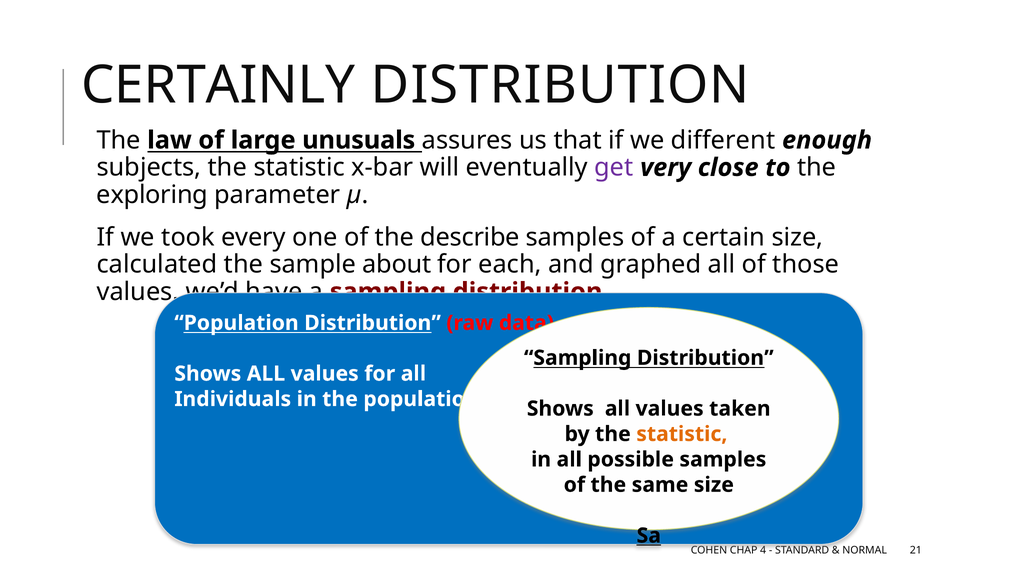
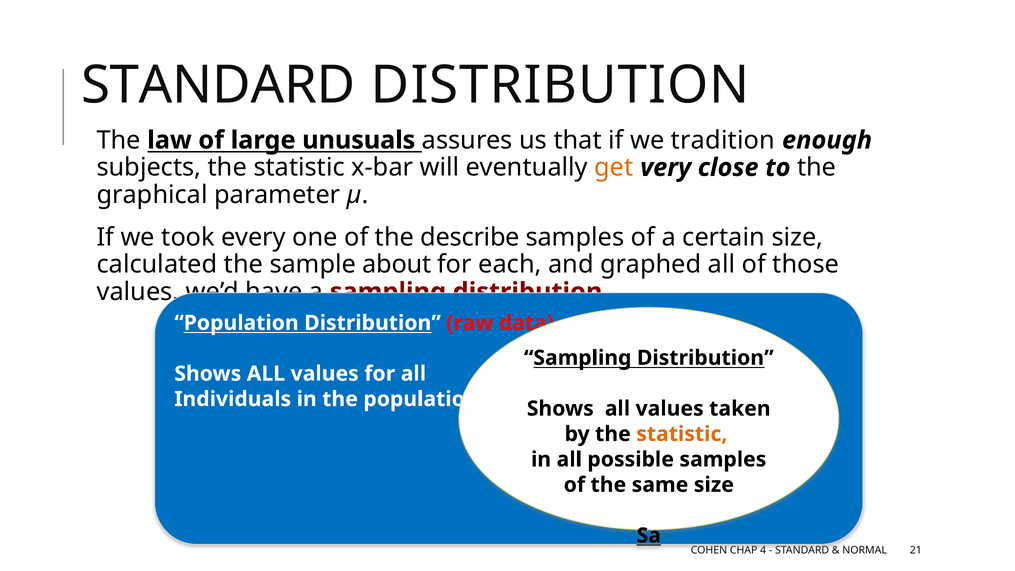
CERTAINLY: CERTAINLY -> STANDARD (218, 85)
different: different -> tradition (723, 140)
get colour: purple -> orange (614, 168)
exploring: exploring -> graphical (152, 195)
